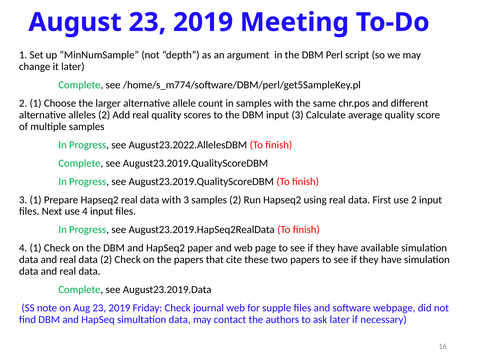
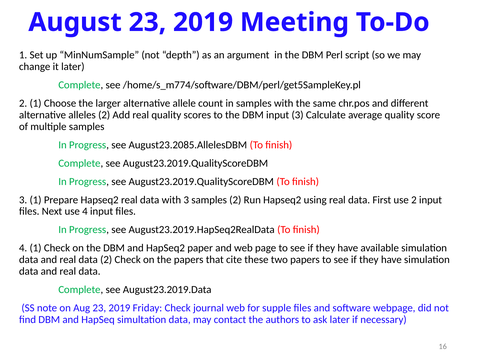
August23.2022.AllelesDBM: August23.2022.AllelesDBM -> August23.2085.AllelesDBM (188, 145)
